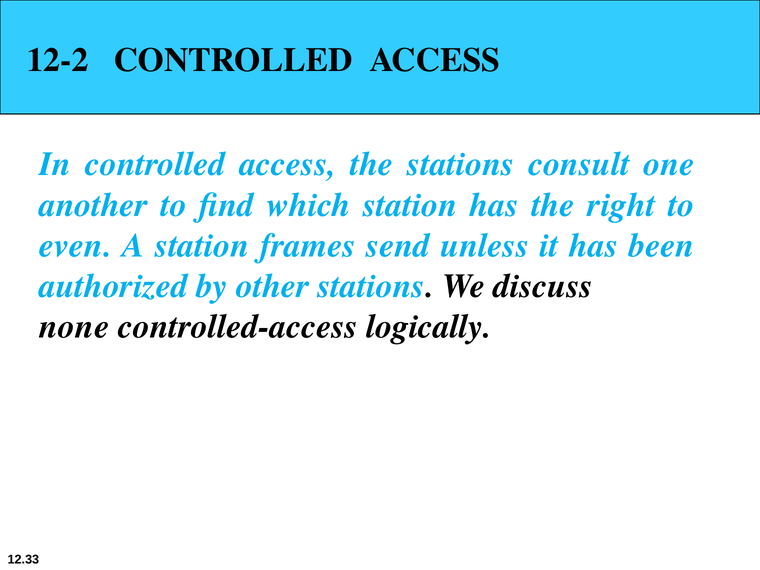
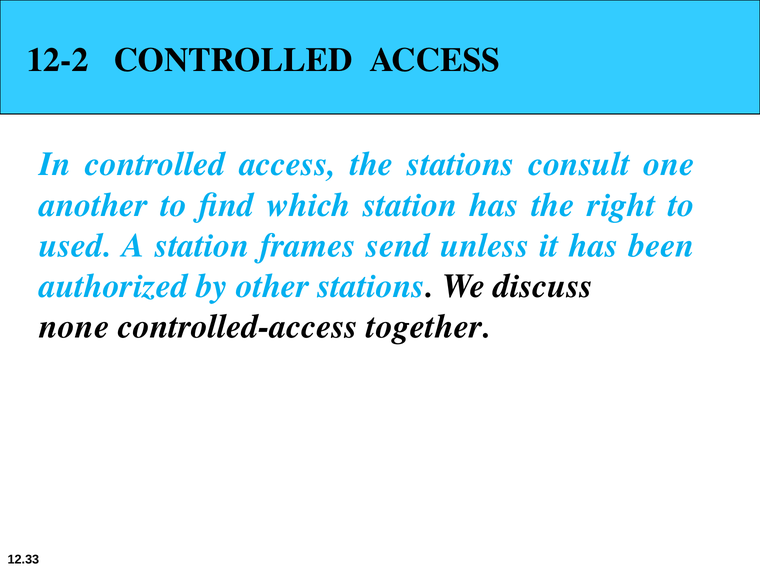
even: even -> used (75, 245)
logically: logically -> together (429, 326)
